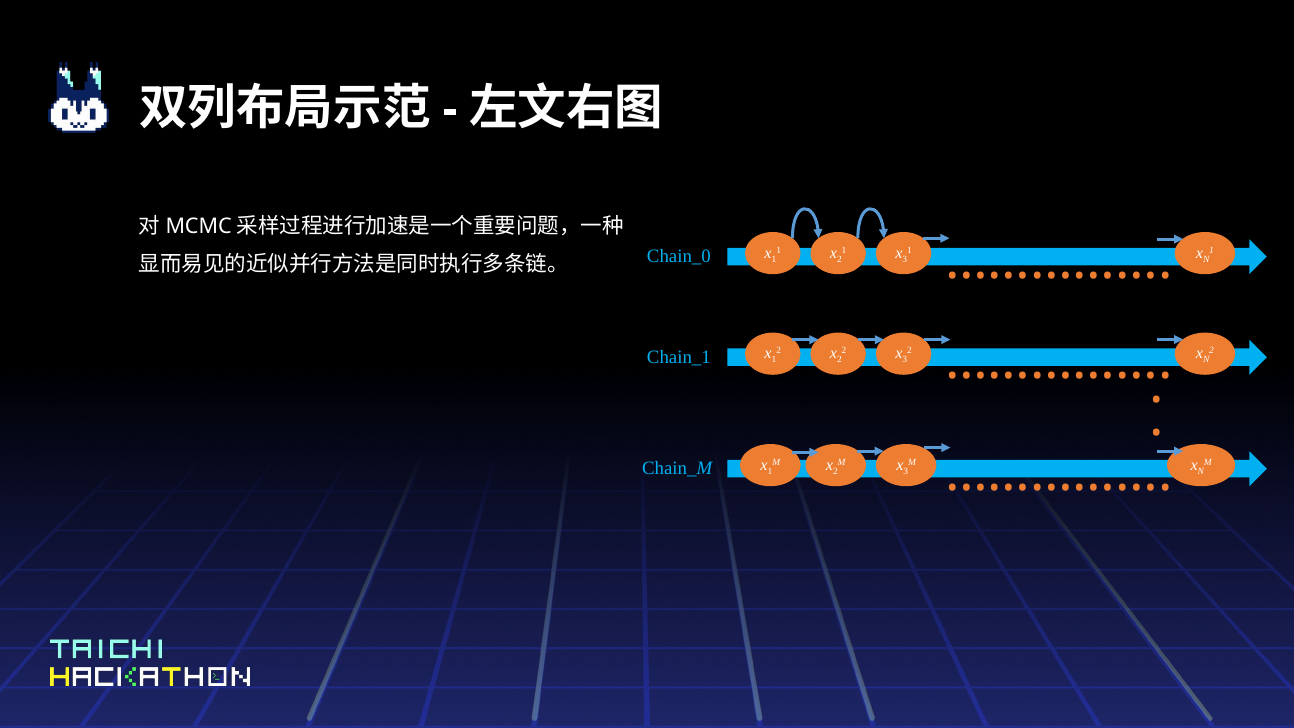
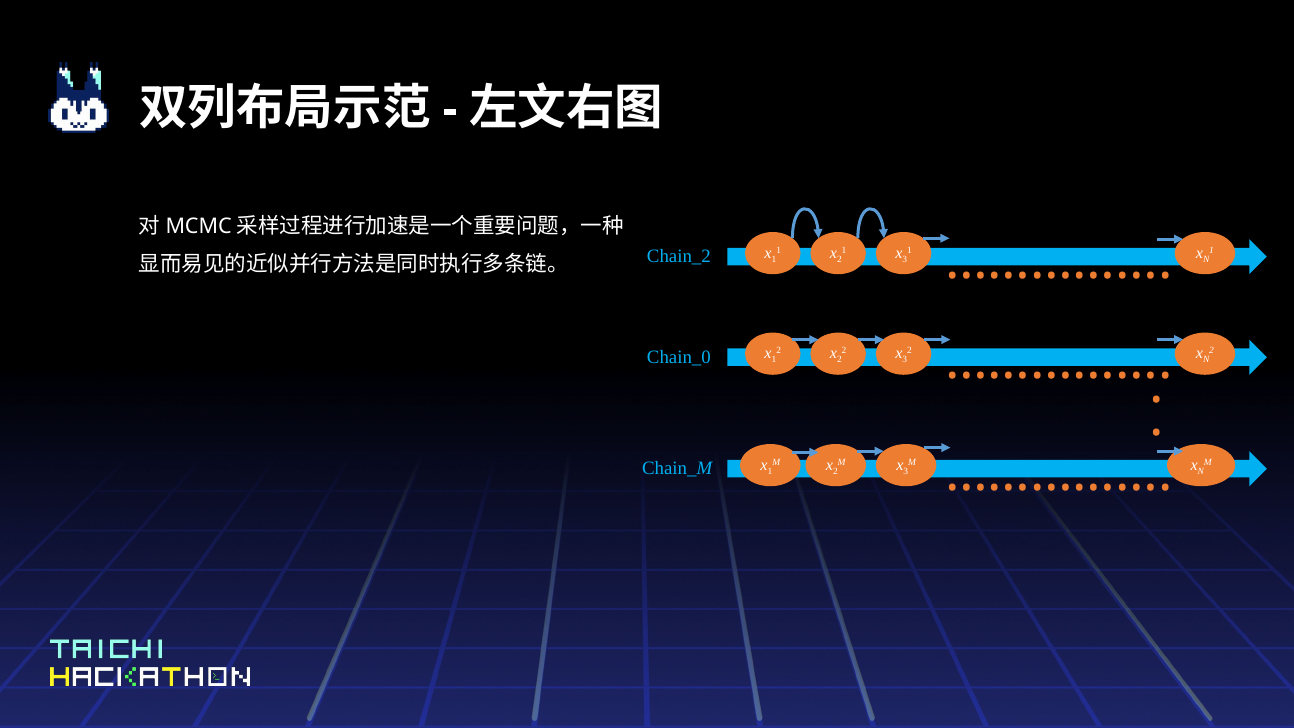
Chain_0: Chain_0 -> Chain_2 (679, 256)
Chain_1: Chain_1 -> Chain_0 (679, 357)
